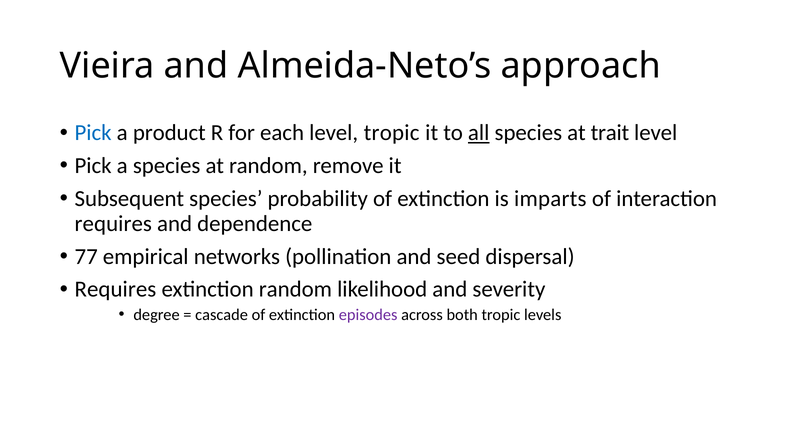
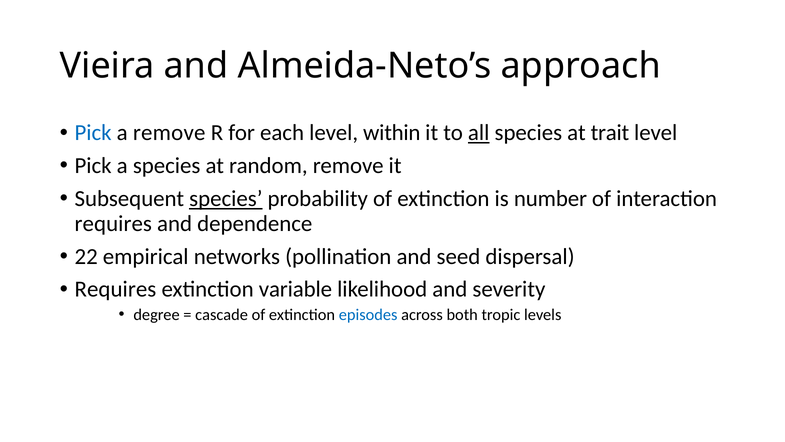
a product: product -> remove (169, 133)
level tropic: tropic -> within (392, 133)
species underline: none -> present (226, 199)
imparts: imparts -> number (550, 199)
77: 77 -> 22 (86, 256)
extinction random: random -> variable (295, 289)
episodes colour: purple -> blue (368, 314)
